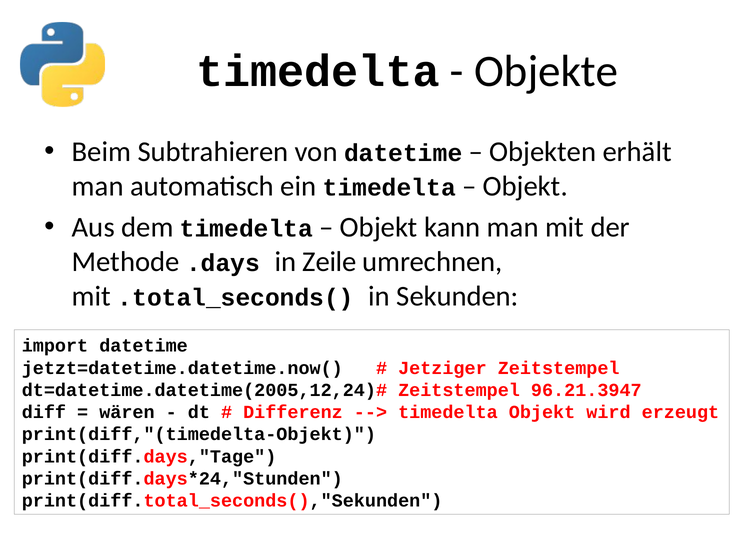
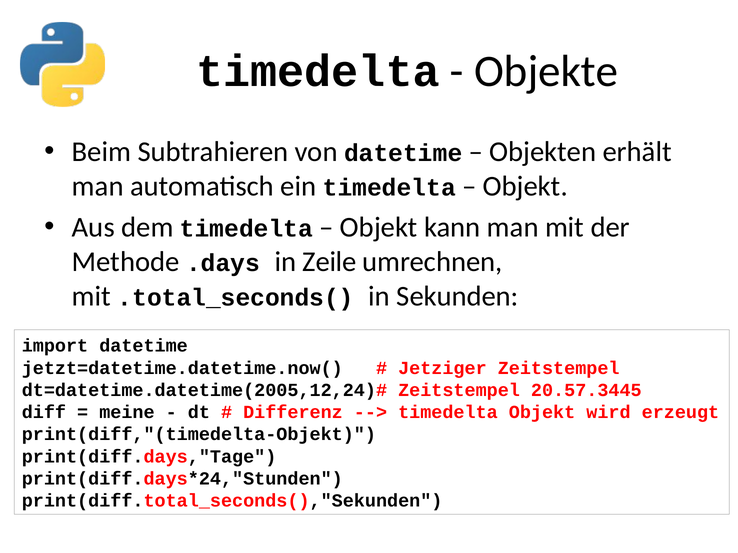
96.21.3947: 96.21.3947 -> 20.57.3445 (586, 390)
wären: wären -> meine (127, 413)
